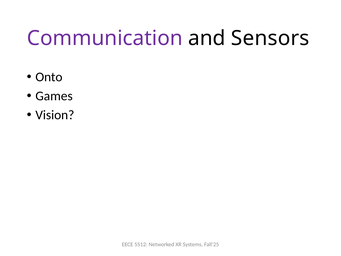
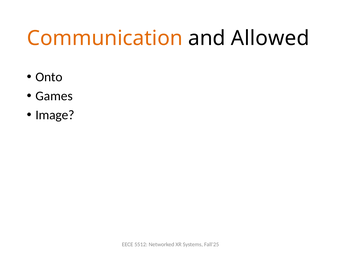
Communication colour: purple -> orange (105, 38)
Sensors: Sensors -> Allowed (270, 38)
Vision: Vision -> Image (55, 115)
